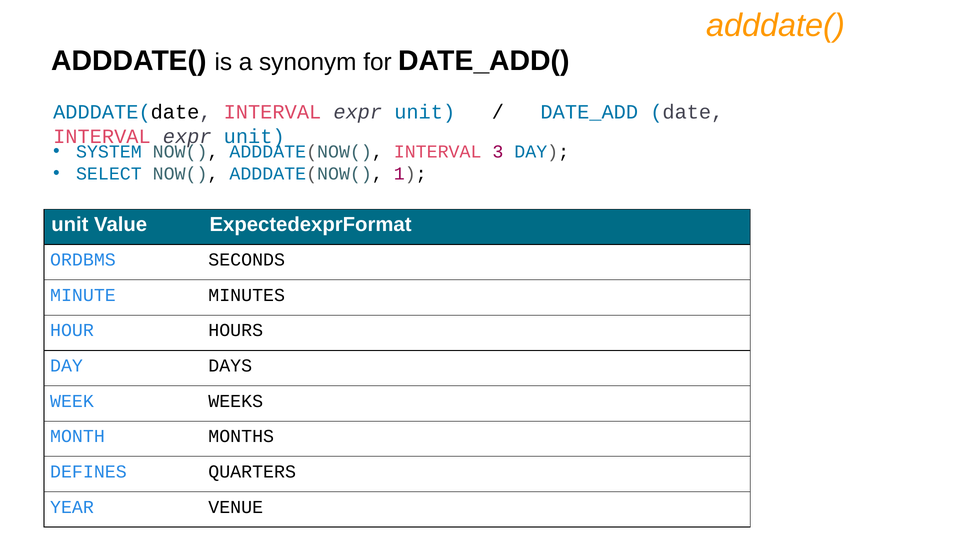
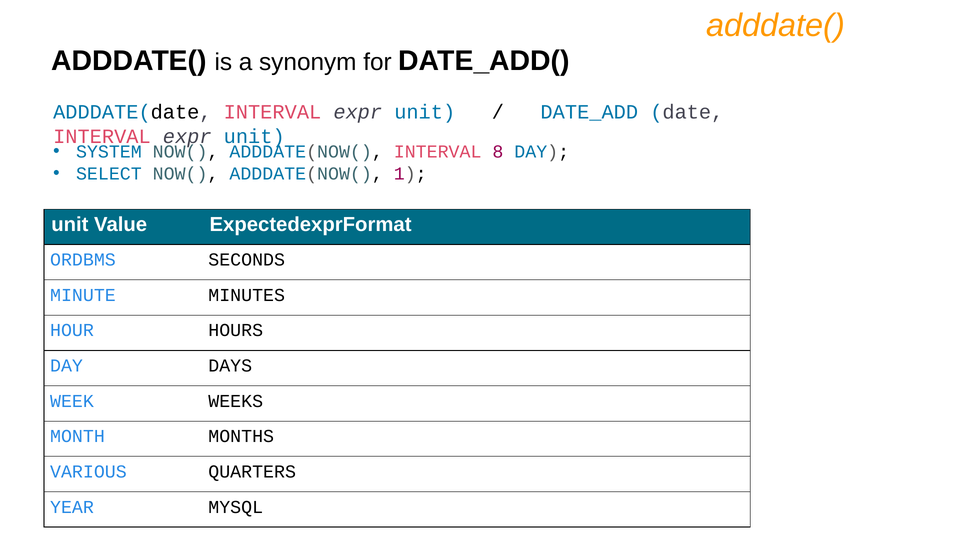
3: 3 -> 8 (498, 152)
DEFINES: DEFINES -> VARIOUS (88, 472)
VENUE: VENUE -> MYSQL (236, 507)
